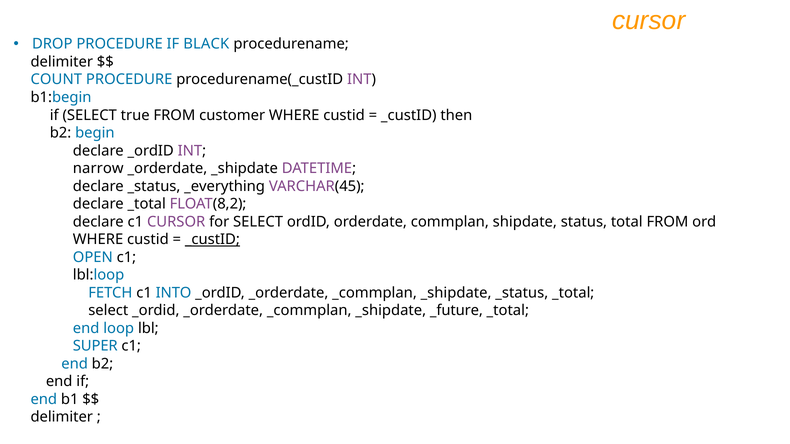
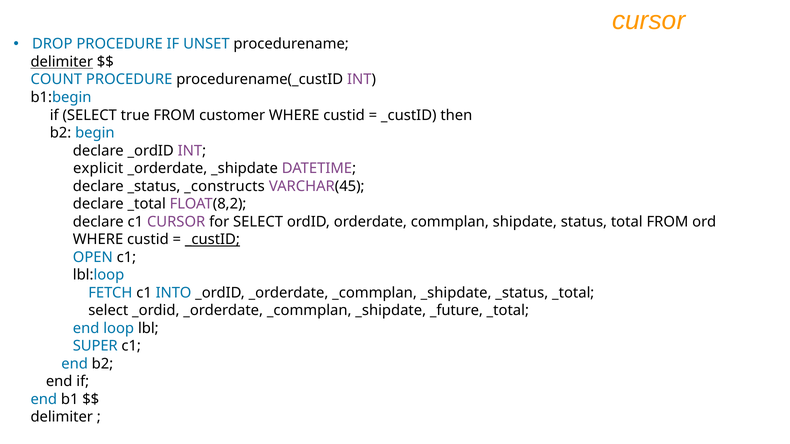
BLACK: BLACK -> UNSET (206, 44)
delimiter underline: none -> present (62, 62)
narrow: narrow -> explicit (98, 169)
_everything: _everything -> _constructs (224, 186)
